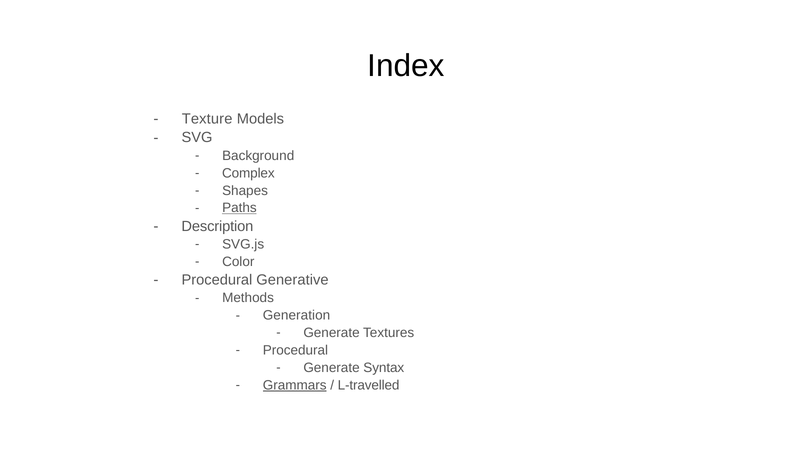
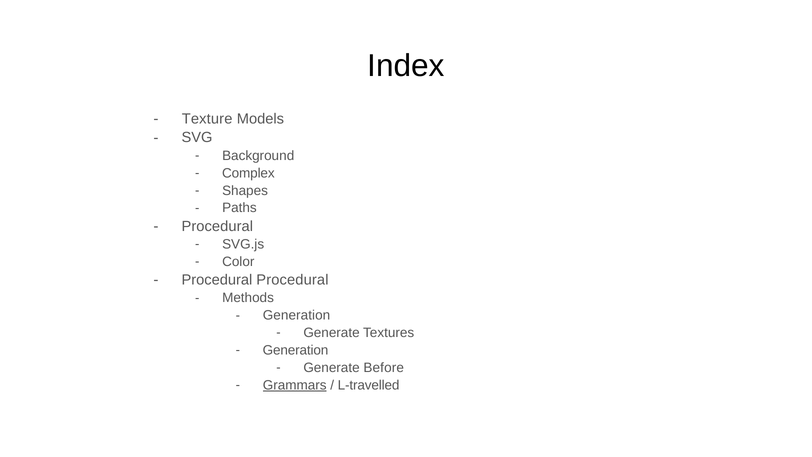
Paths underline: present -> none (239, 208)
Description: Description -> Procedural (217, 226)
Procedural Generative: Generative -> Procedural (292, 280)
Procedural: Procedural -> Generation (295, 350)
Syntax: Syntax -> Before (384, 367)
